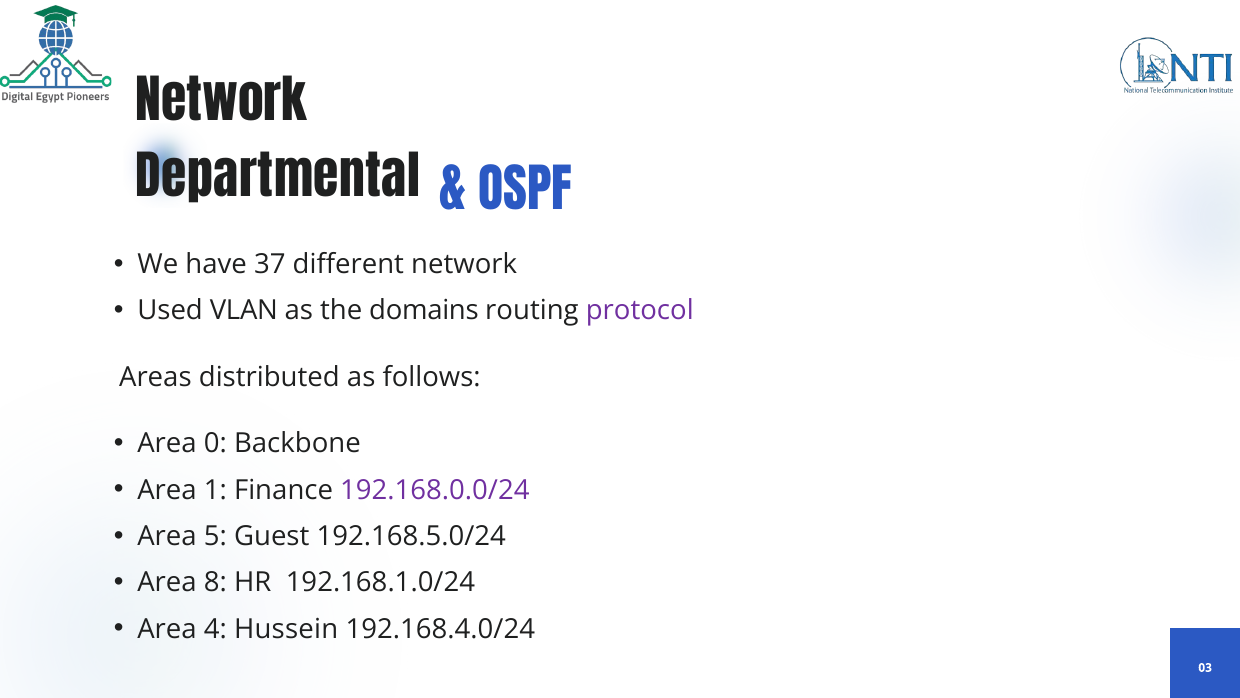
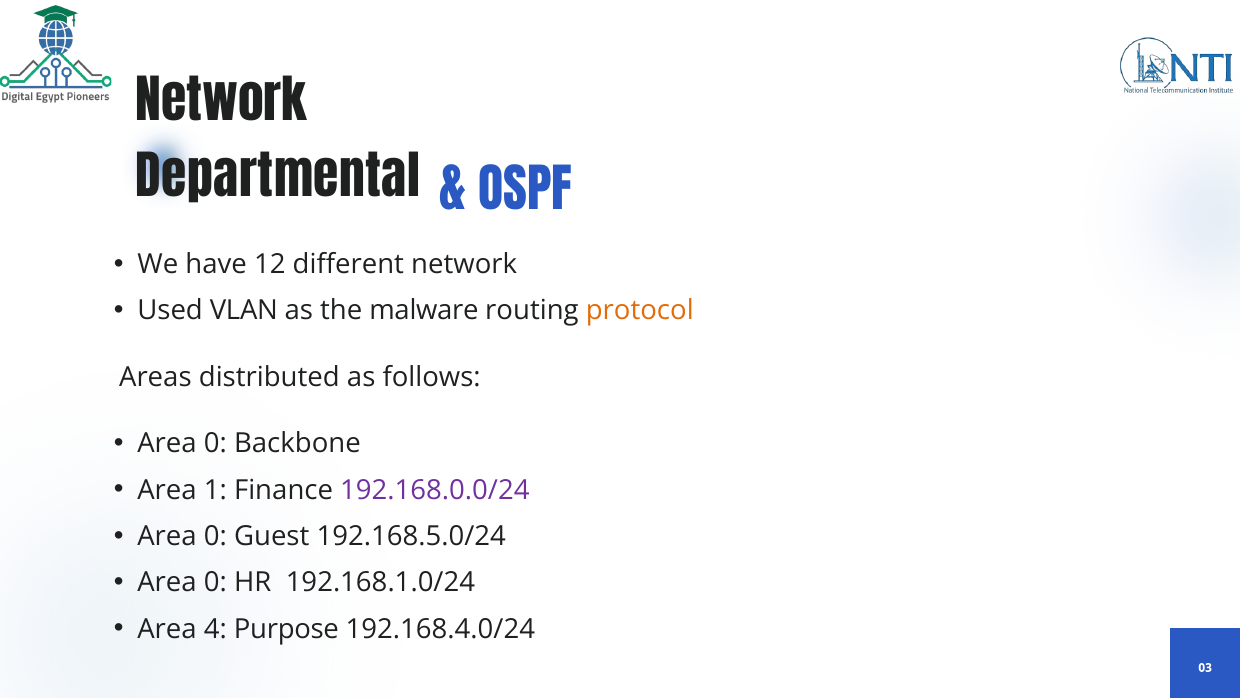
37: 37 -> 12 (270, 264)
domains: domains -> malware (424, 310)
protocol colour: purple -> orange (640, 310)
5: 5 -> 0 (215, 536)
8: 8 -> 0 (215, 582)
Hussein: Hussein -> Purpose (286, 629)
